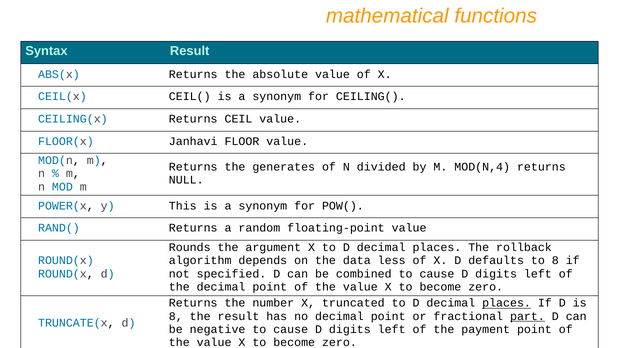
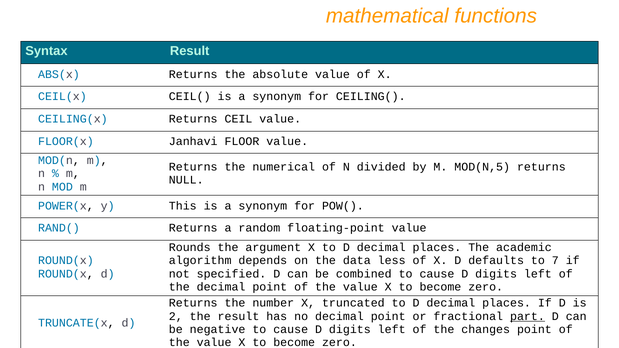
generates: generates -> numerical (284, 167)
MOD(N,4: MOD(N,4 -> MOD(N,5 (482, 167)
rollback: rollback -> academic (524, 248)
to 8: 8 -> 7 (555, 261)
places underline: present -> none (507, 303)
8: 8 -> 2 (176, 316)
payment: payment -> changes (486, 330)
